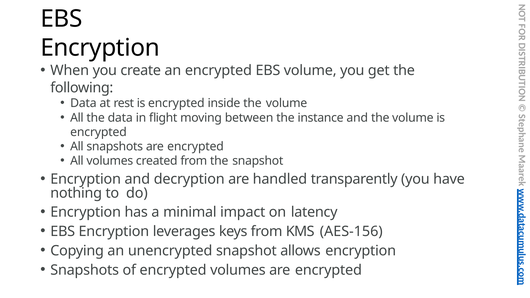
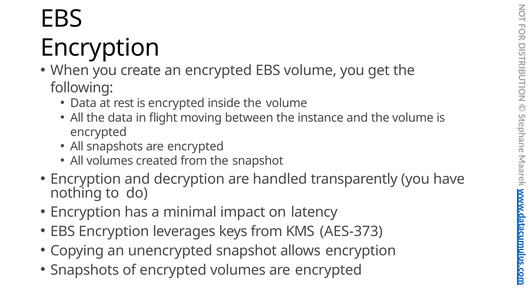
AES-156: AES-156 -> AES-373 (351, 231)
